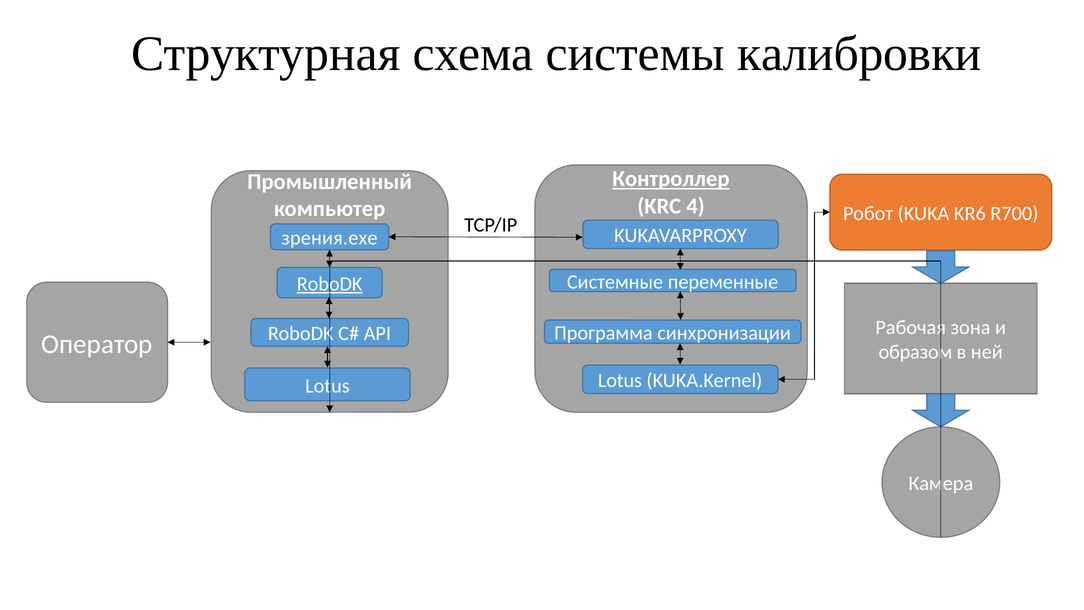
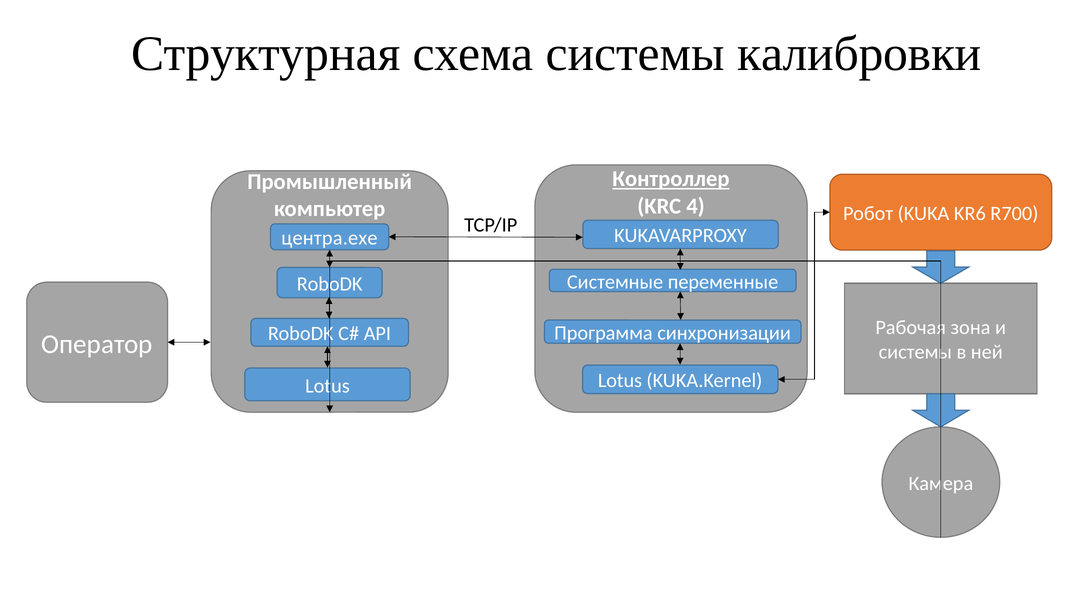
зрения.exe: зрения.exe -> центра.exe (329, 238)
RoboDK underline: present -> none (330, 284)
образом: образом -> системы (915, 352)
